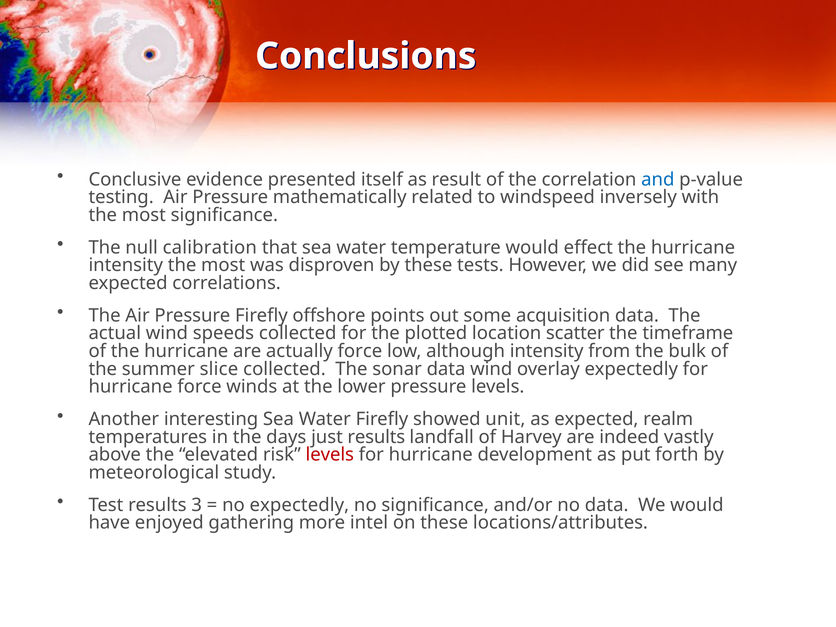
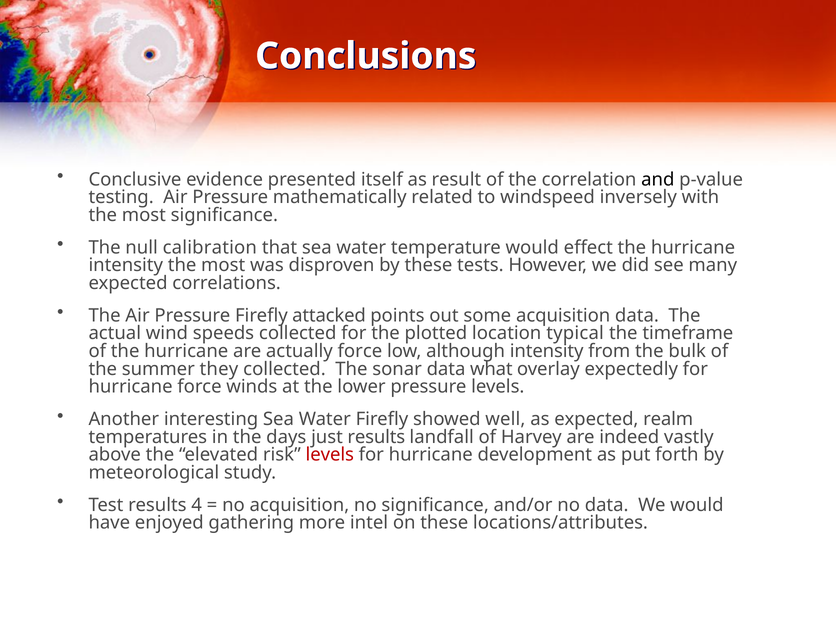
and colour: blue -> black (658, 180)
offshore: offshore -> attacked (329, 315)
scatter: scatter -> typical (575, 333)
slice: slice -> they (219, 369)
data wind: wind -> what (491, 369)
unit: unit -> well (505, 419)
3: 3 -> 4 (197, 505)
no expectedly: expectedly -> acquisition (299, 505)
